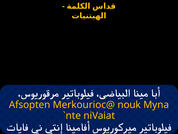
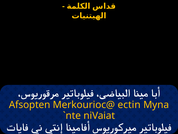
nouk: nouk -> ectin (129, 104)
